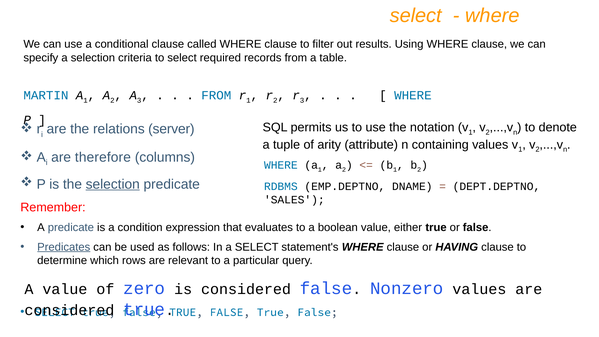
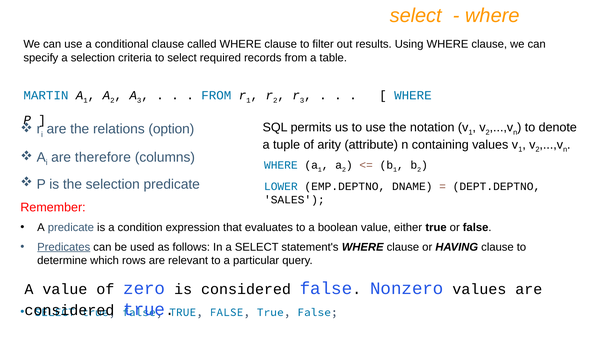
server: server -> option (171, 129)
selection underline: present -> none (113, 184)
RDBMS: RDBMS -> LOWER (281, 186)
